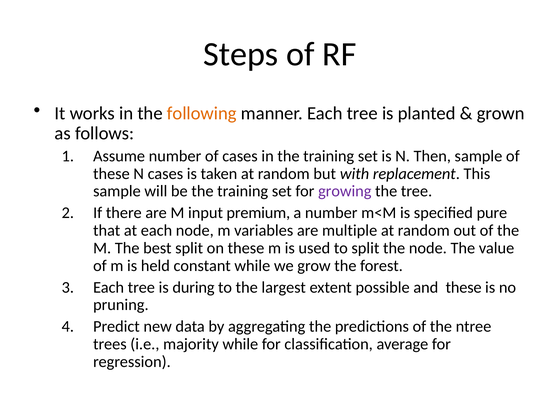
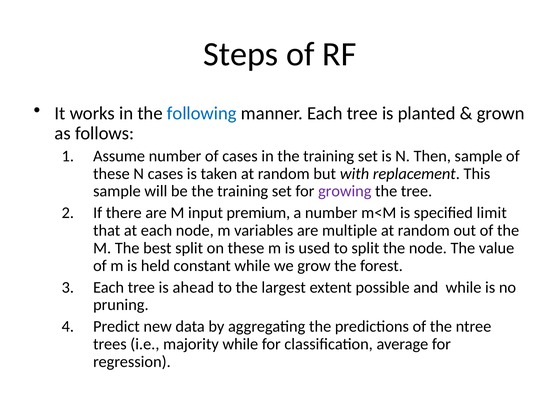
following colour: orange -> blue (202, 113)
pure: pure -> limit (492, 213)
during: during -> ahead (193, 287)
and these: these -> while (464, 287)
